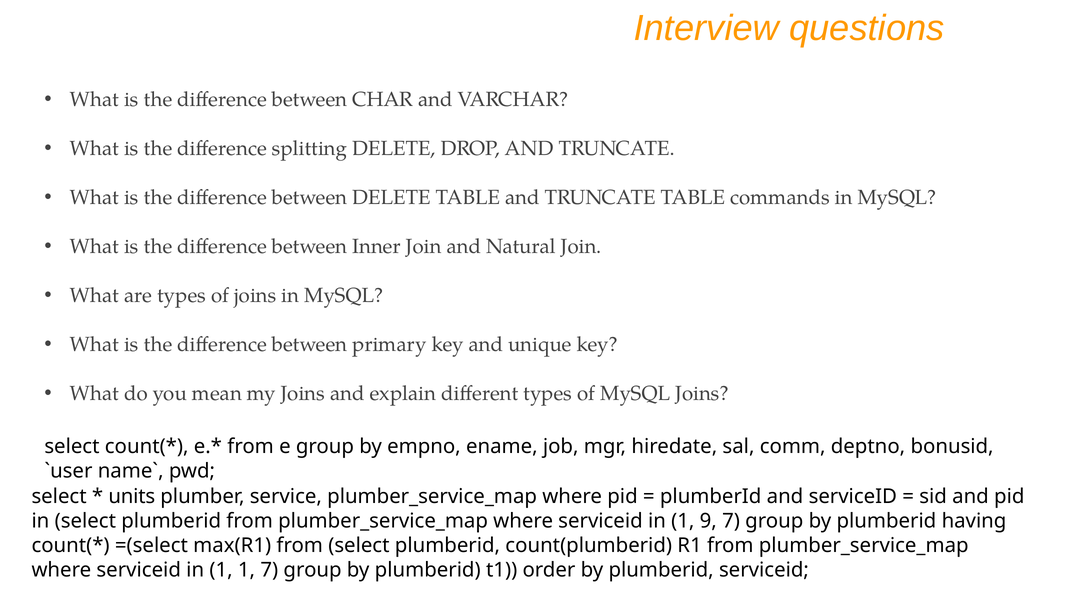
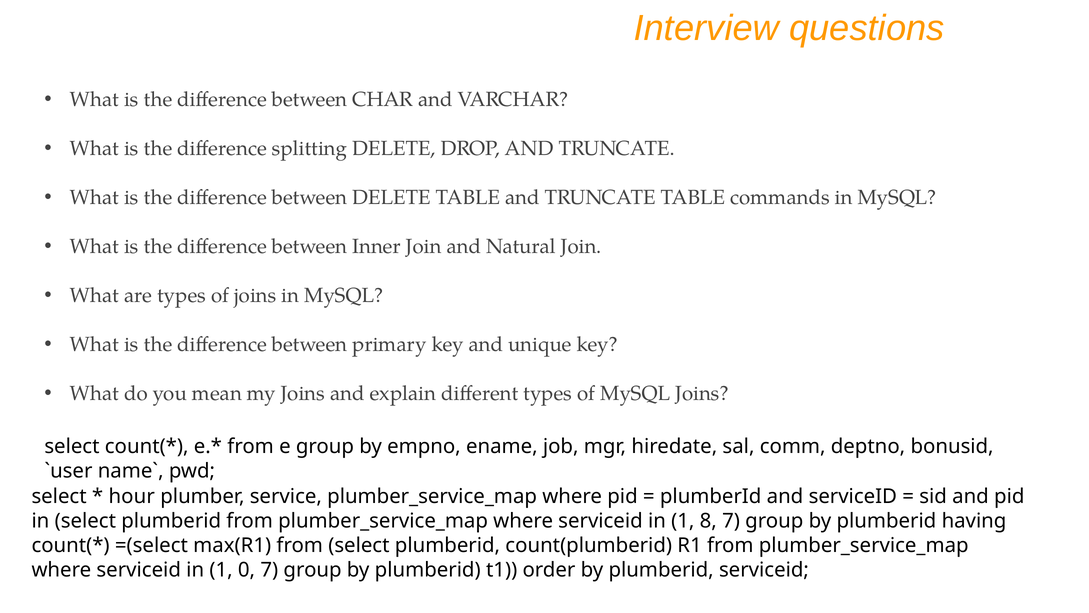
units: units -> hour (132, 496)
9: 9 -> 8 (708, 521)
1 1: 1 -> 0 (247, 570)
